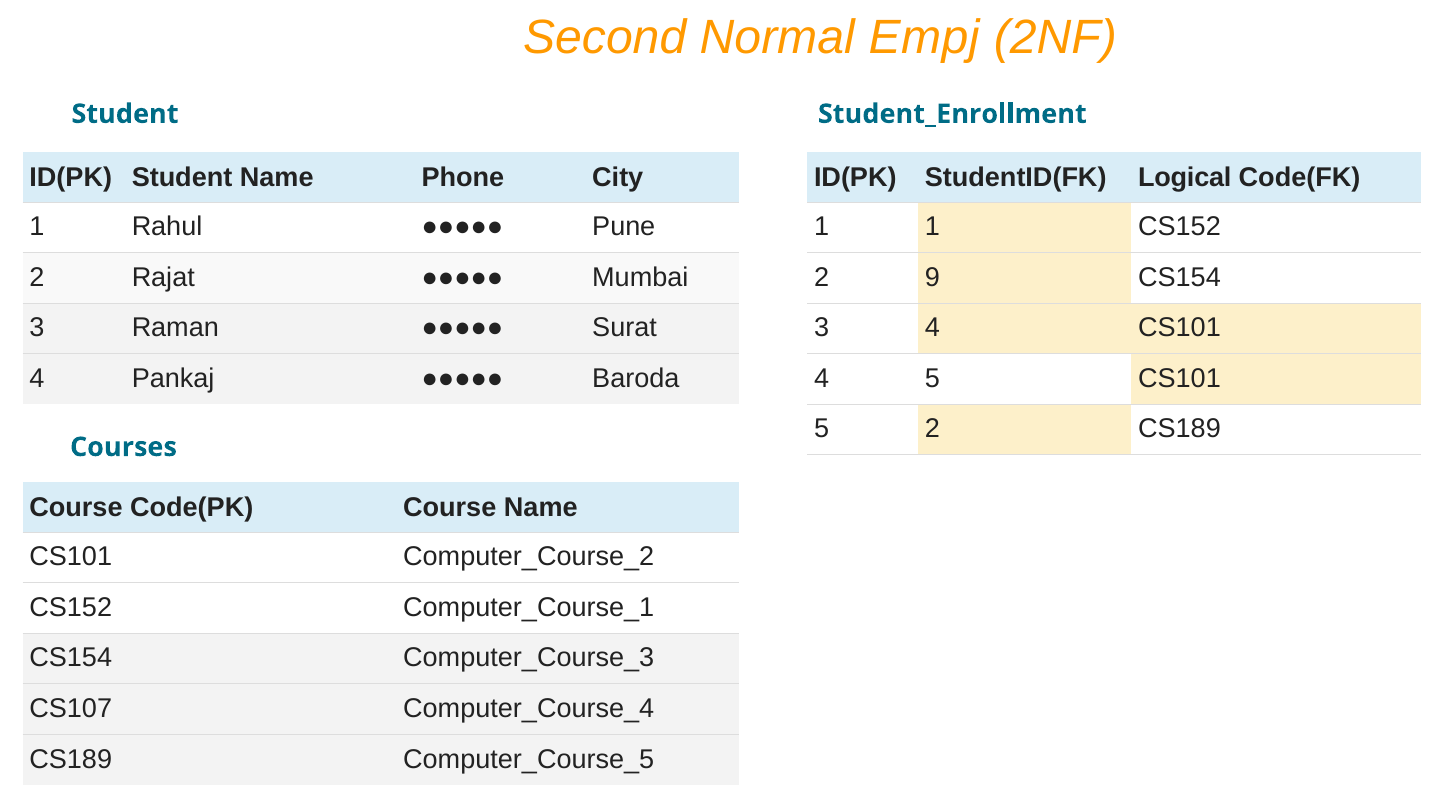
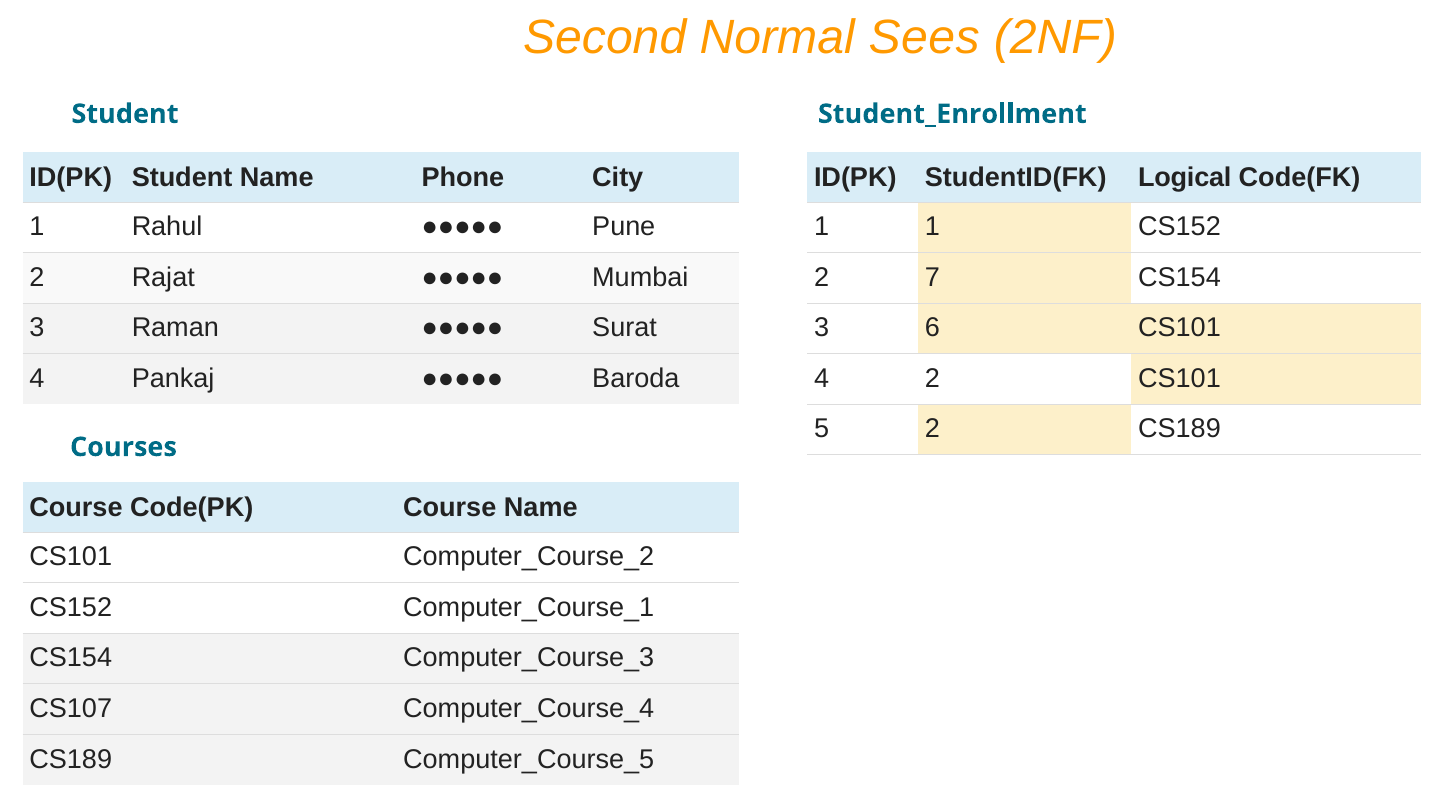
Empj: Empj -> Sees (924, 38)
9: 9 -> 7 (932, 277)
3 4: 4 -> 6 (932, 328)
4 5: 5 -> 2 (932, 378)
